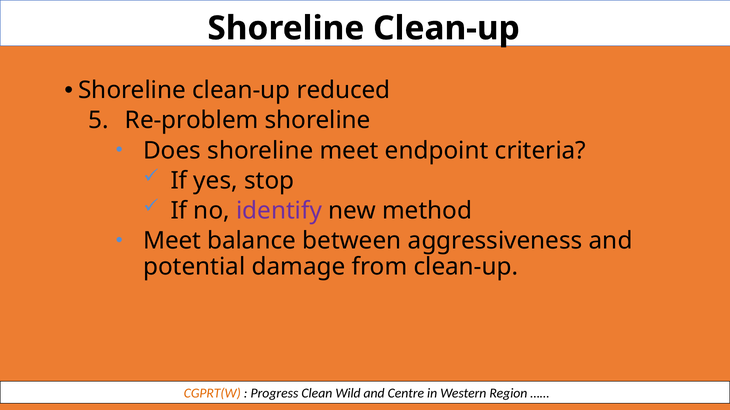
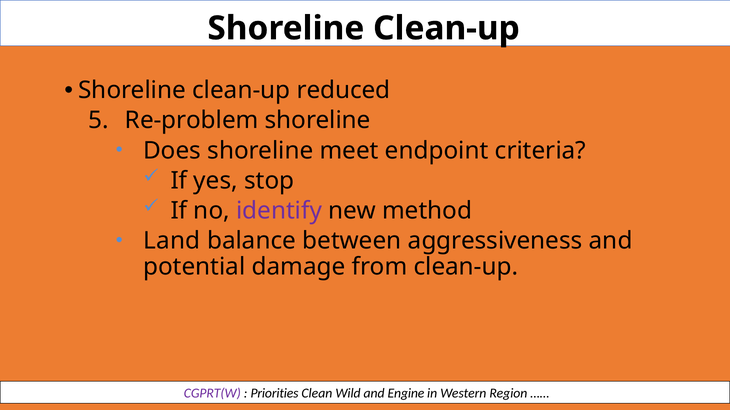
Meet: Meet -> Land (172, 241)
CGPRT(W colour: orange -> purple (212, 394)
Progress: Progress -> Priorities (275, 394)
Centre: Centre -> Engine (406, 394)
